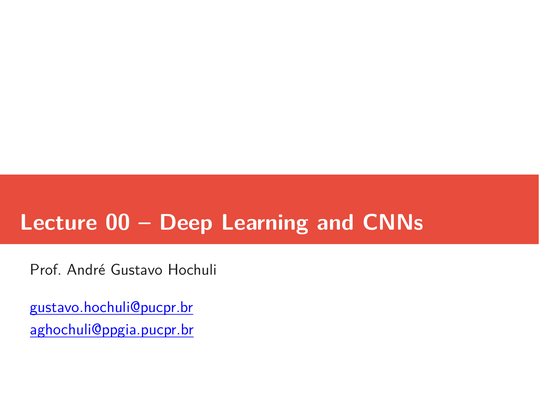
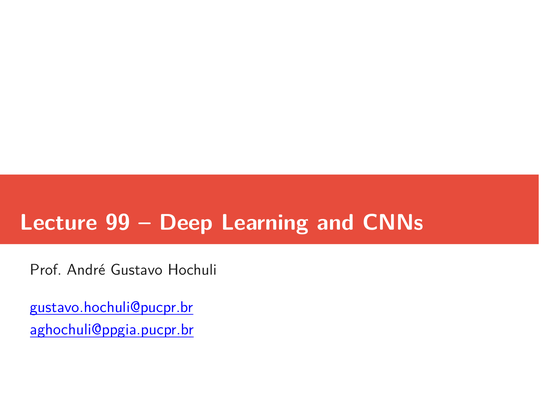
00: 00 -> 99 (118, 222)
